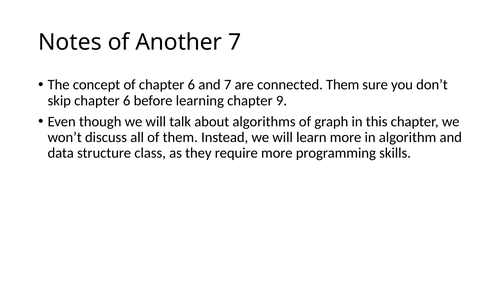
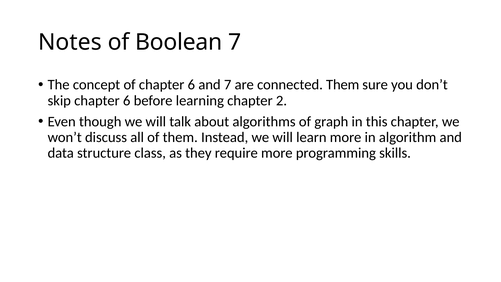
Another: Another -> Boolean (179, 42)
9: 9 -> 2 (282, 100)
